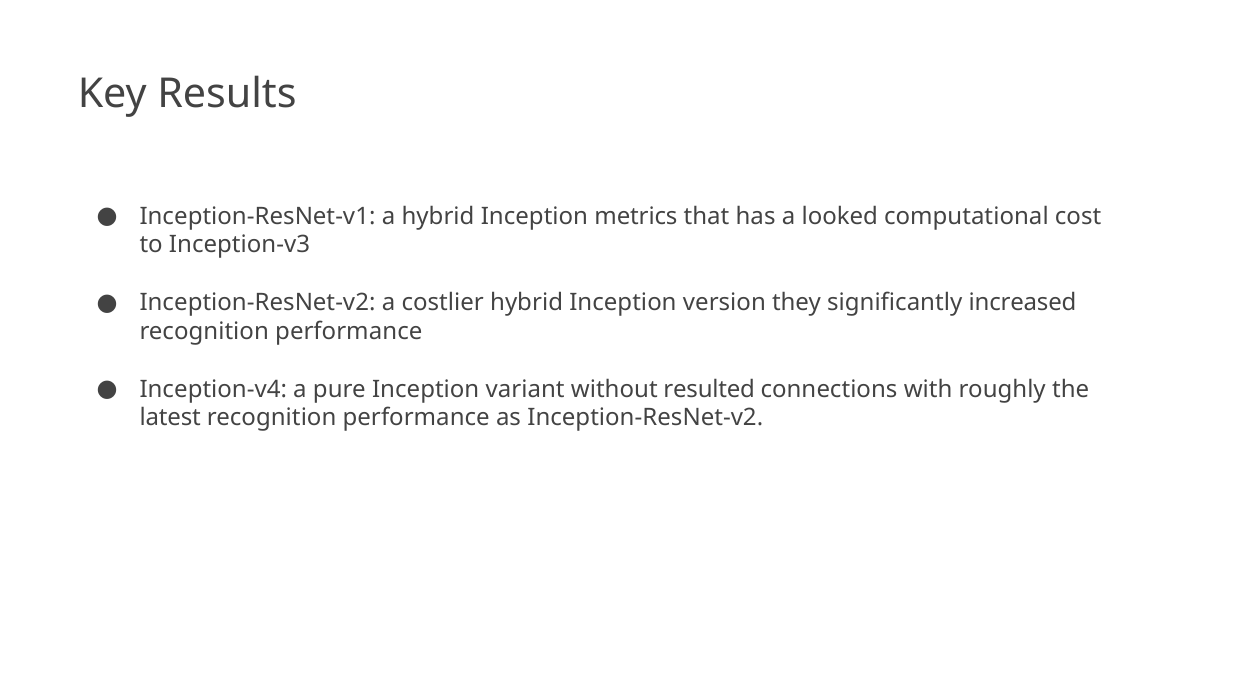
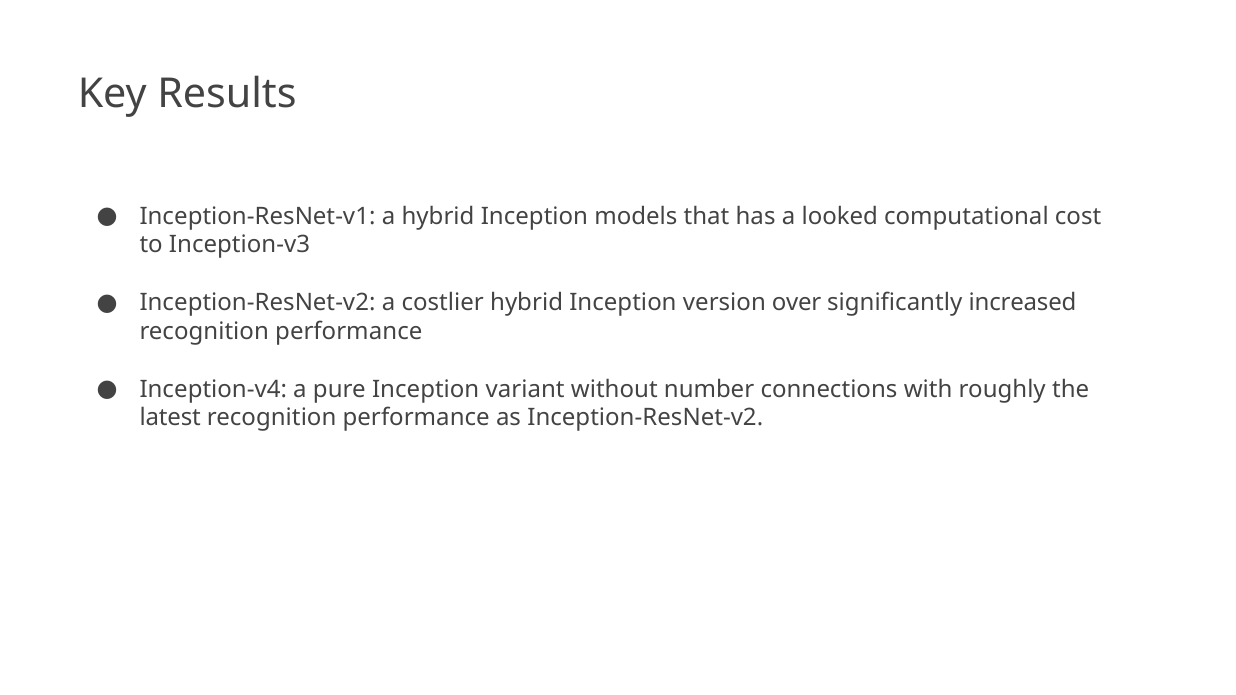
metrics: metrics -> models (636, 216)
they: they -> over (797, 303)
resulted: resulted -> number (709, 389)
